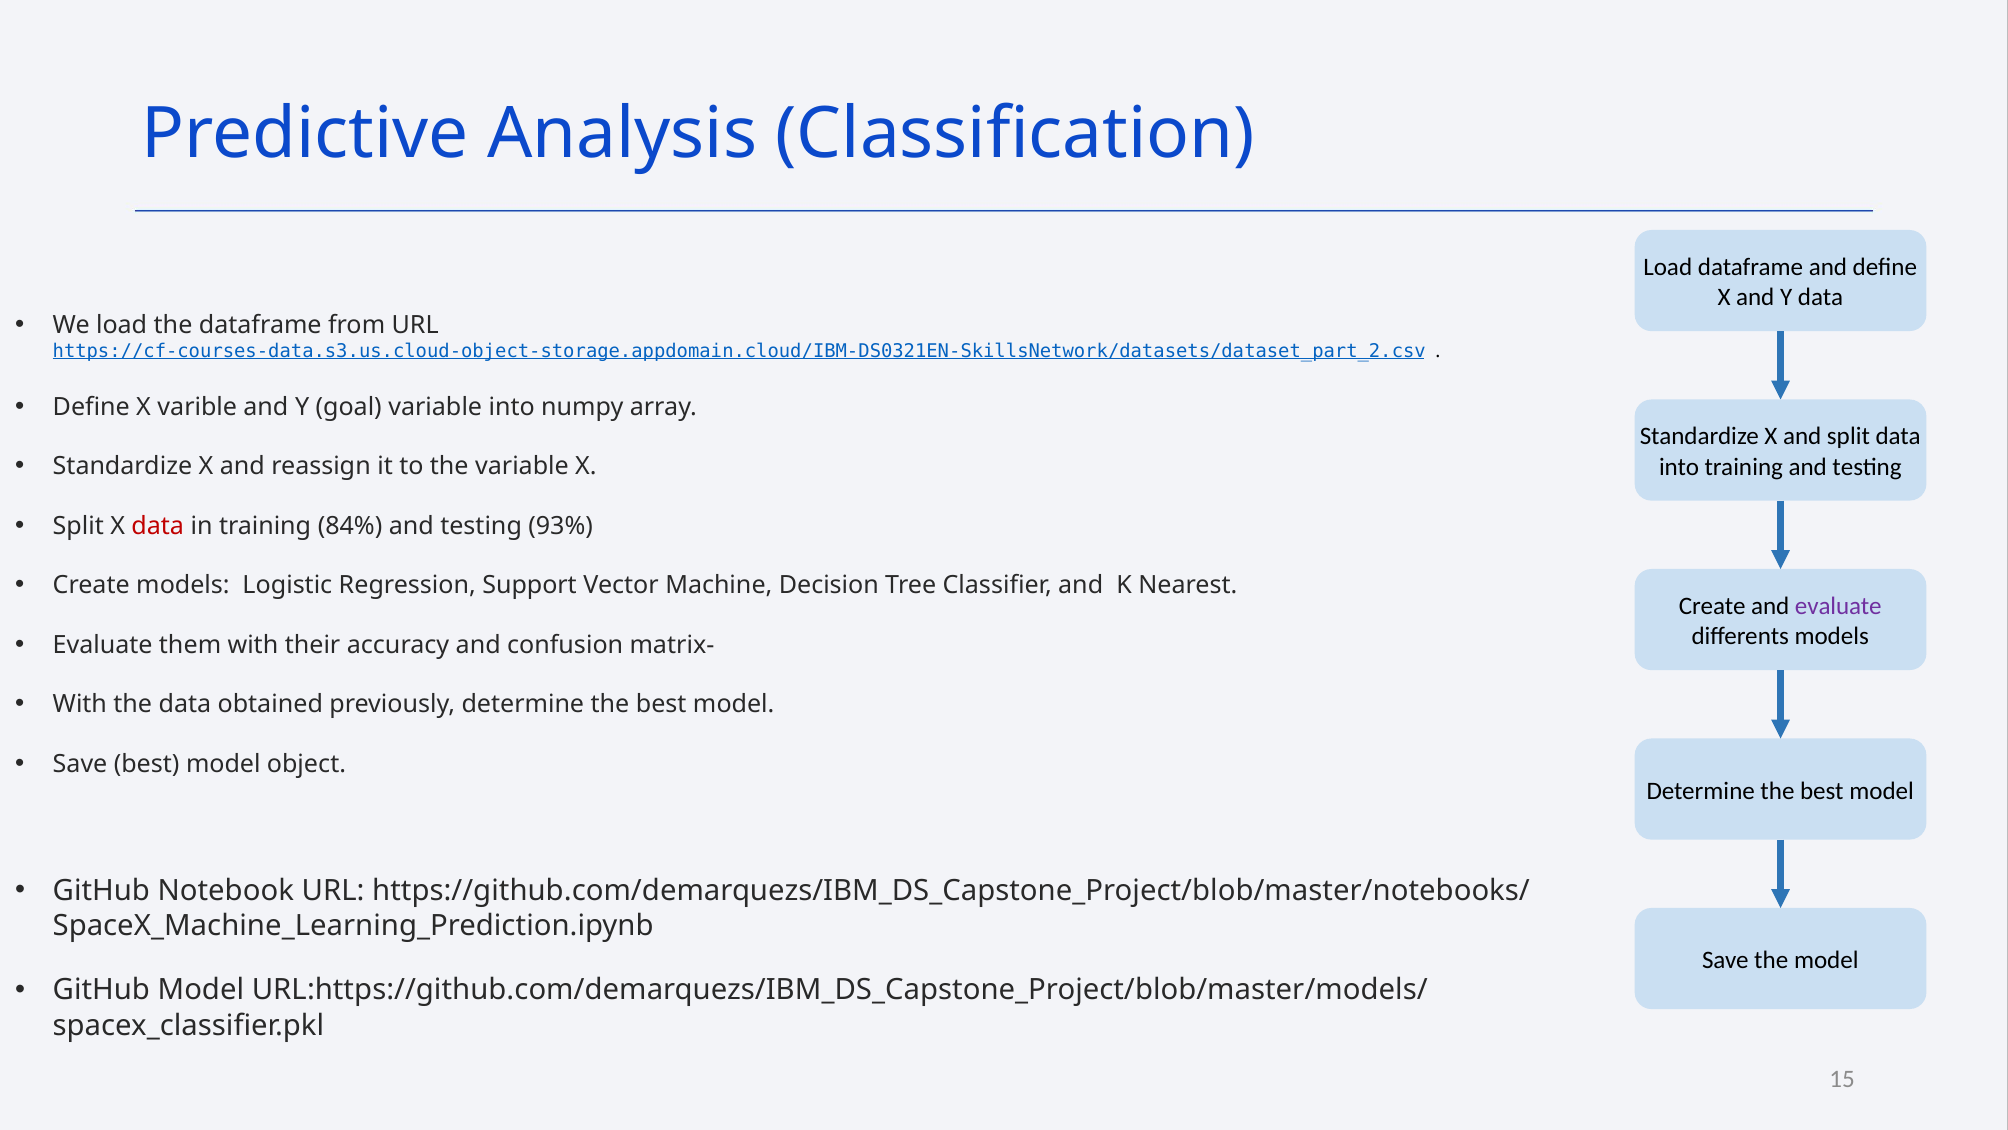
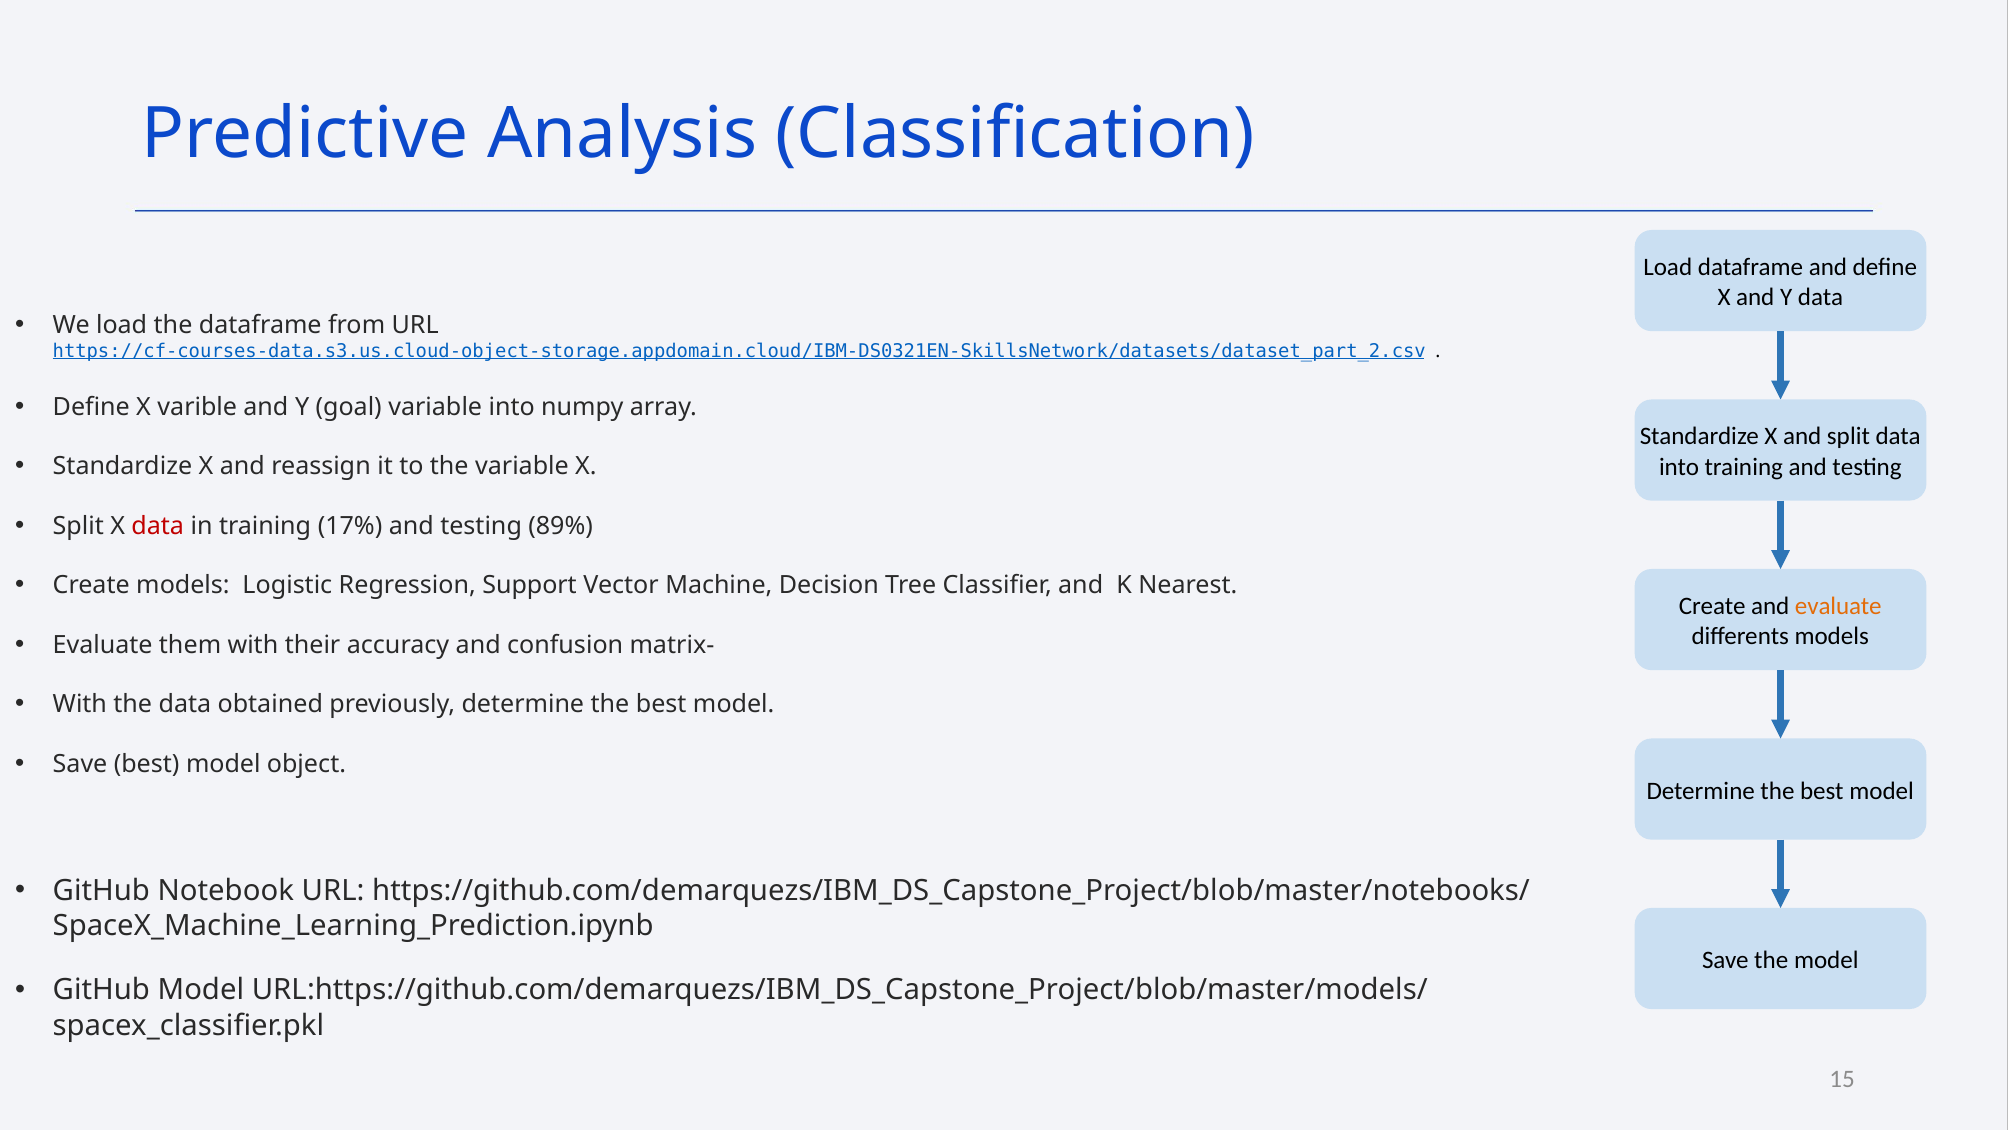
84%: 84% -> 17% (350, 526)
93%: 93% -> 89% (561, 526)
evaluate colour: purple -> orange (1838, 606)
